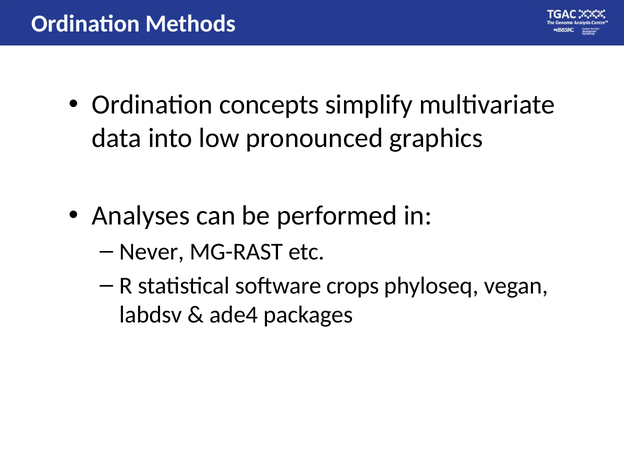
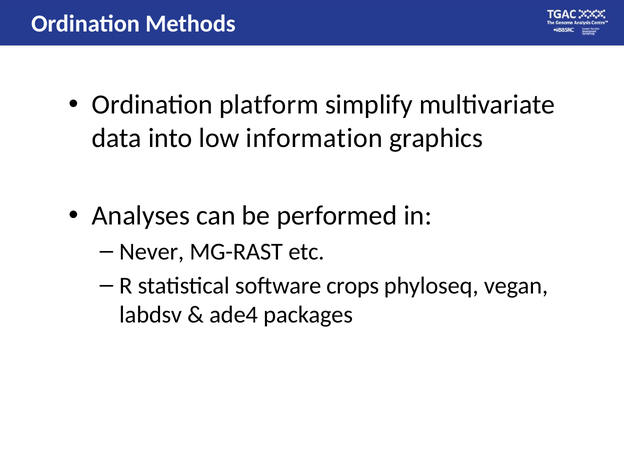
concepts: concepts -> platform (269, 105)
pronounced: pronounced -> information (314, 138)
